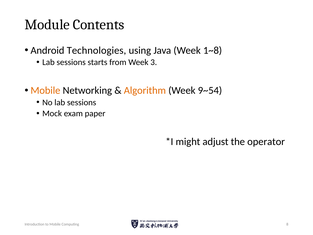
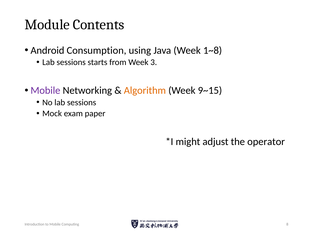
Technologies: Technologies -> Consumption (97, 50)
Mobile colour: orange -> purple (45, 90)
9~54: 9~54 -> 9~15 (210, 90)
